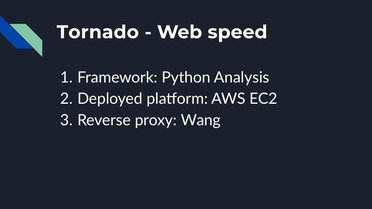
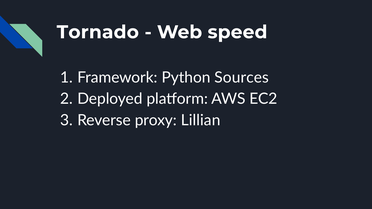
Analysis: Analysis -> Sources (242, 78)
Wang: Wang -> Lillian (201, 120)
